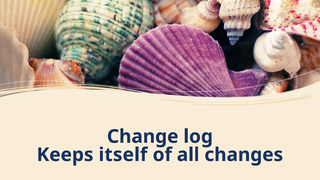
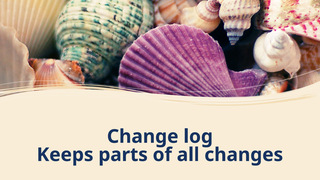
itself: itself -> parts (123, 155)
